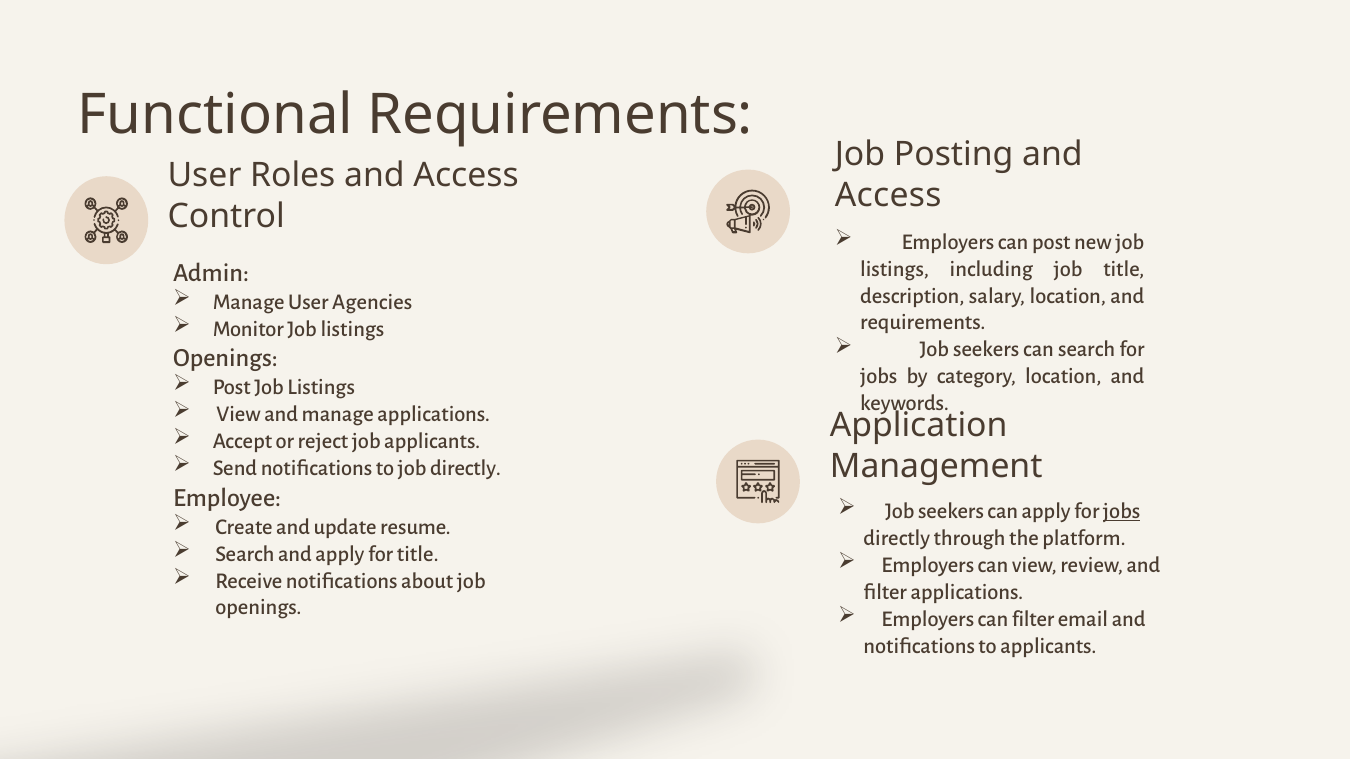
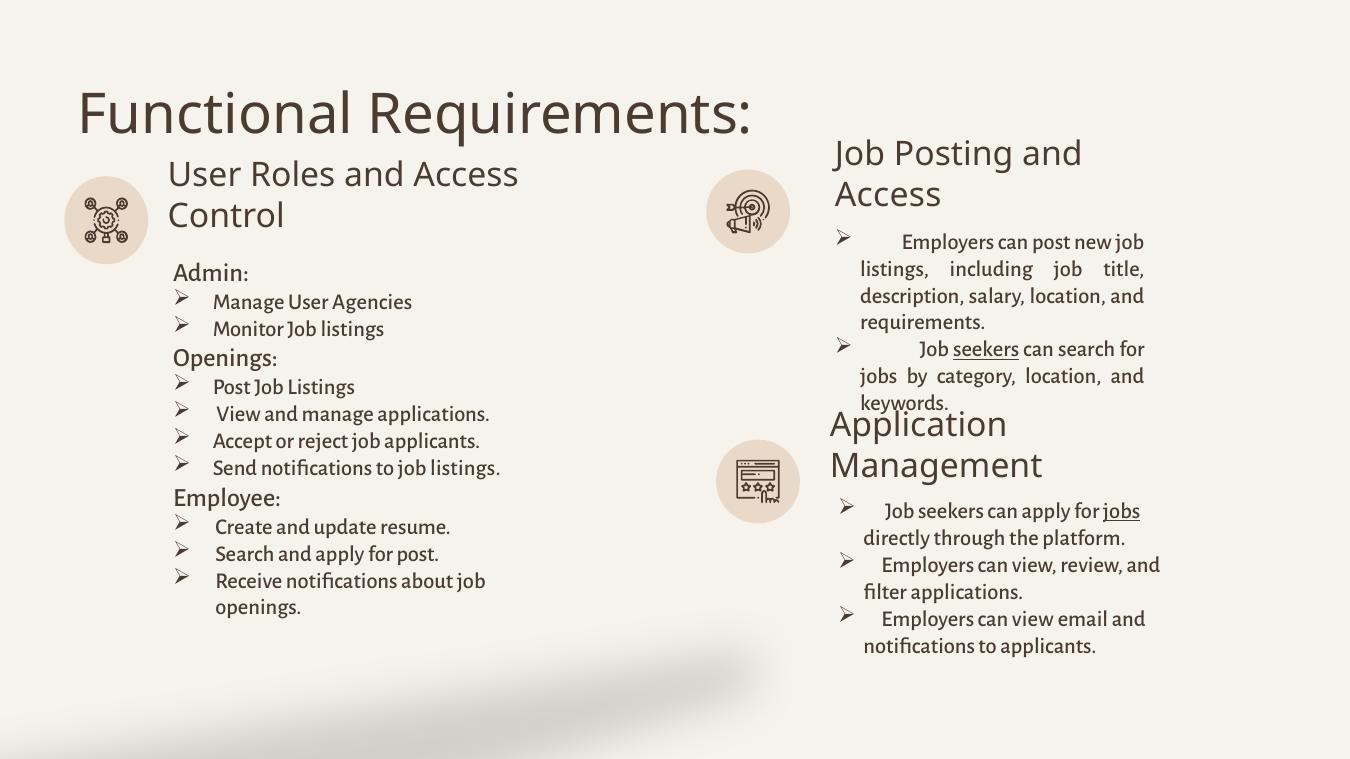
seekers underline: none -> present (986, 350)
to job directly: directly -> listings (465, 468)
for title: title -> post (418, 554)
filter: filter -> view (1033, 619)
